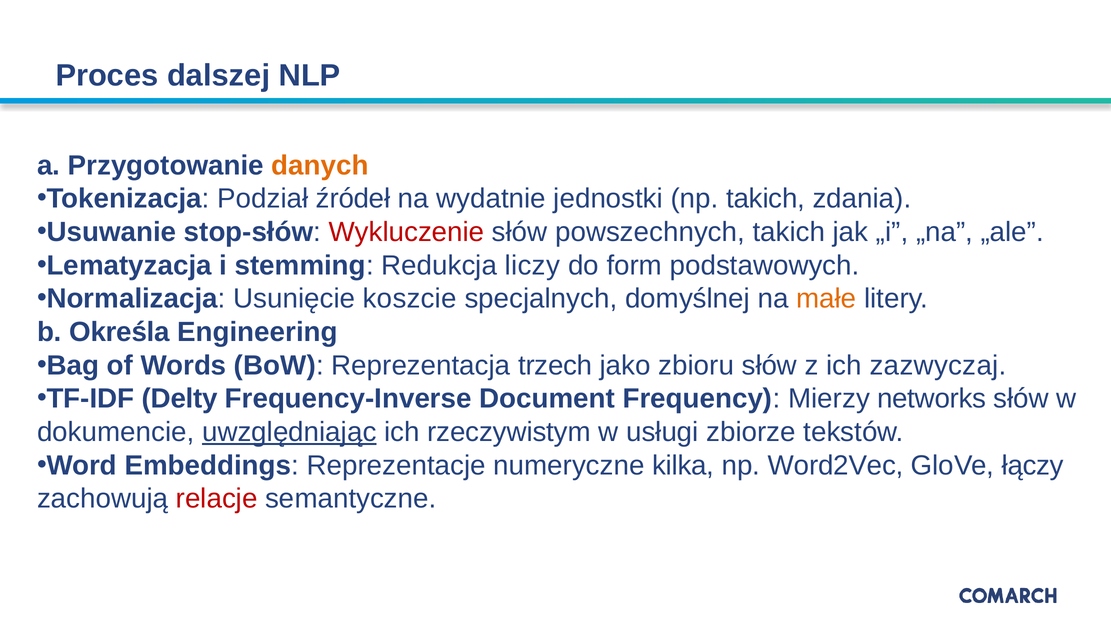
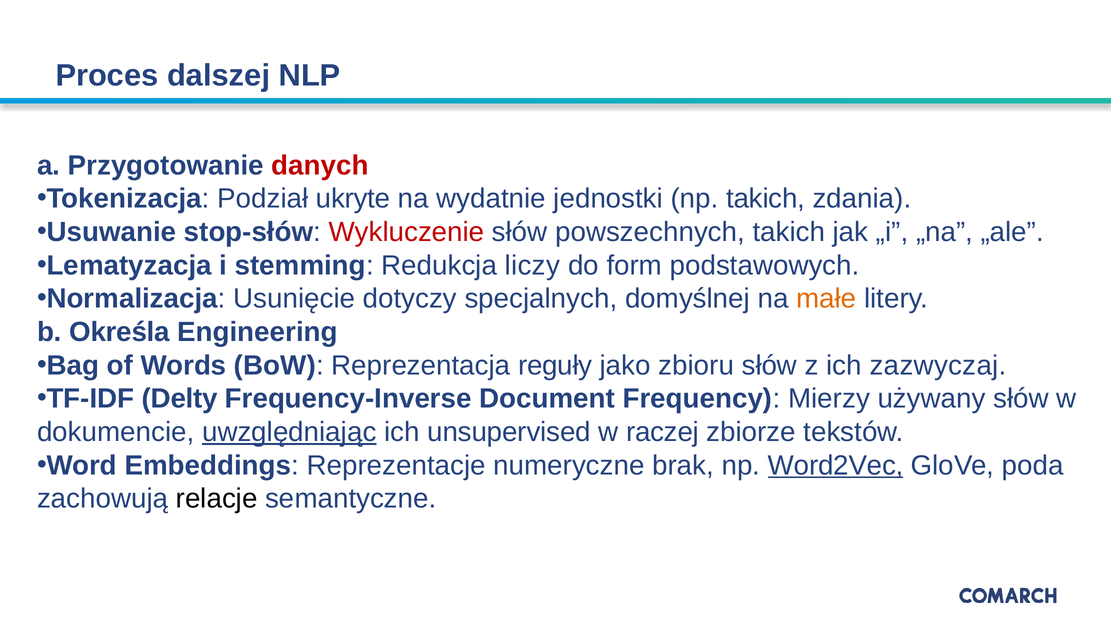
danych colour: orange -> red (320, 165)
źródeł: źródeł -> ukryte (353, 199)
koszcie: koszcie -> dotyczy (410, 299)
trzech: trzech -> reguły (555, 365)
networks: networks -> używany (932, 399)
rzeczywistym: rzeczywistym -> unsupervised (509, 432)
usługi: usługi -> raczej (662, 432)
kilka: kilka -> brak (683, 465)
Word2Vec underline: none -> present (836, 465)
łączy: łączy -> poda (1033, 465)
relacje colour: red -> black (217, 499)
